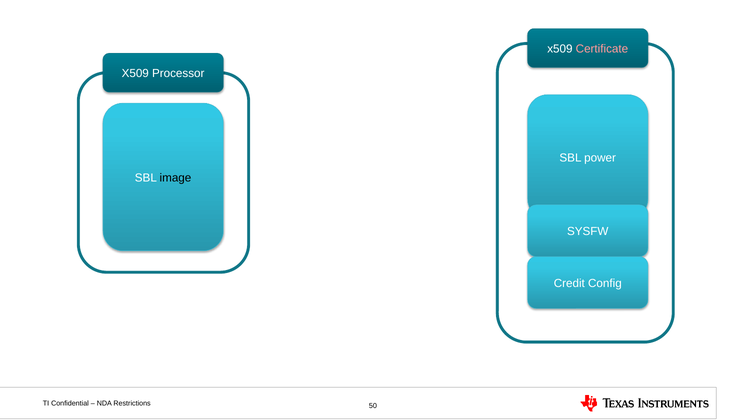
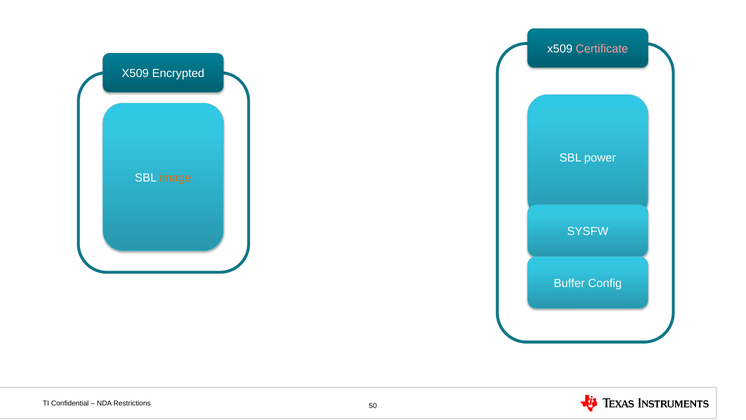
Processor: Processor -> Encrypted (178, 73)
image colour: black -> orange (175, 178)
Credit: Credit -> Buffer (569, 283)
